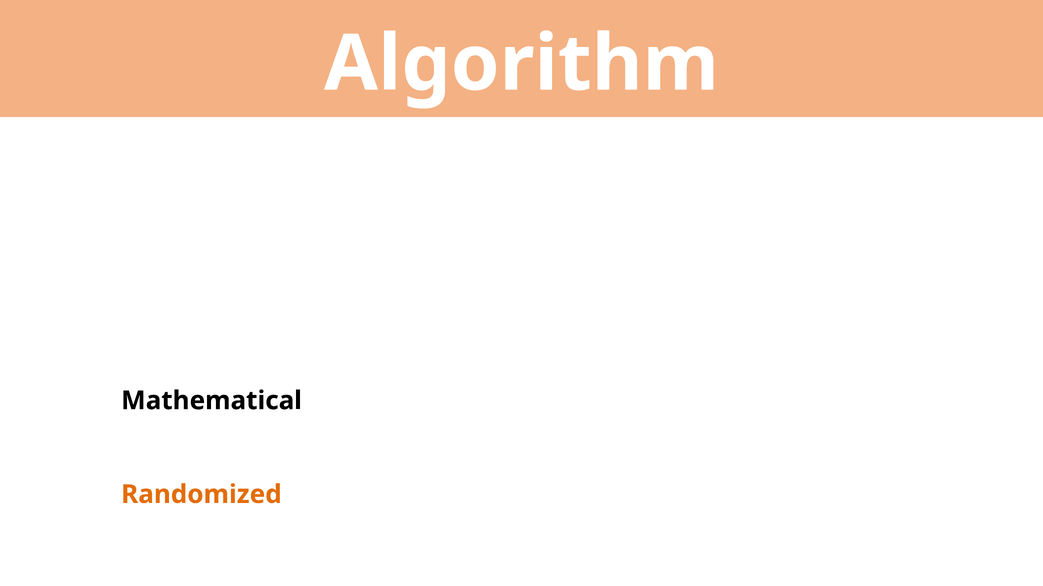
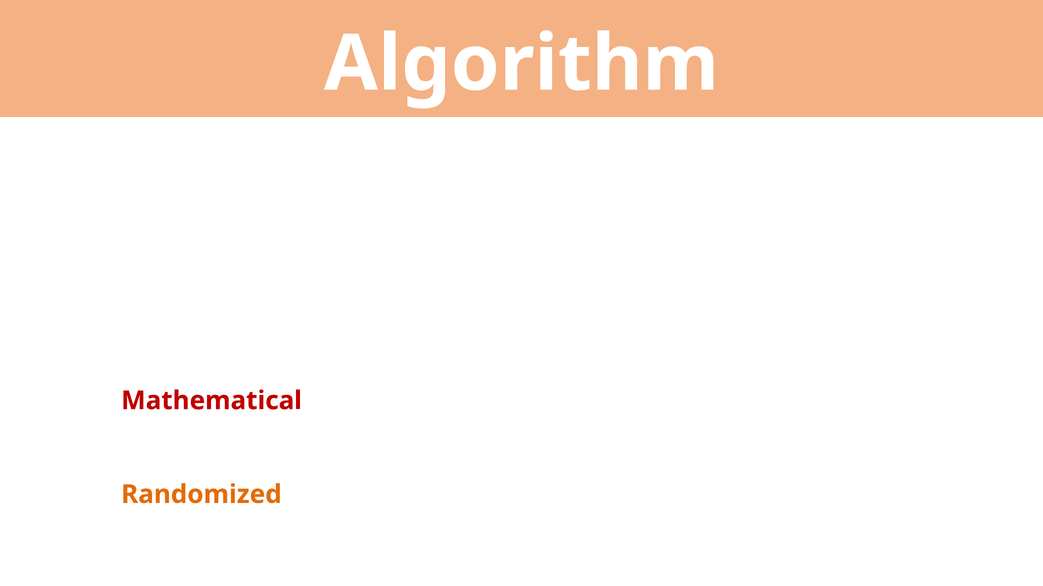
Mathematical colour: black -> red (212, 401)
